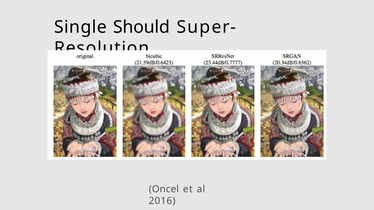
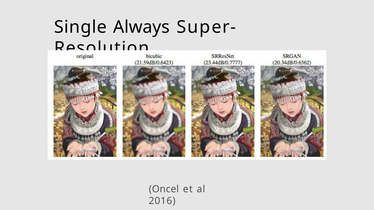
Should: Should -> Always (142, 27)
